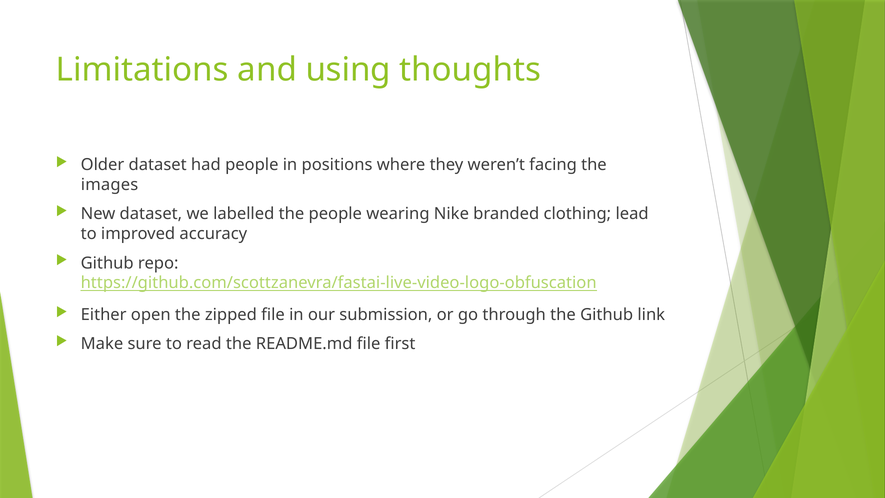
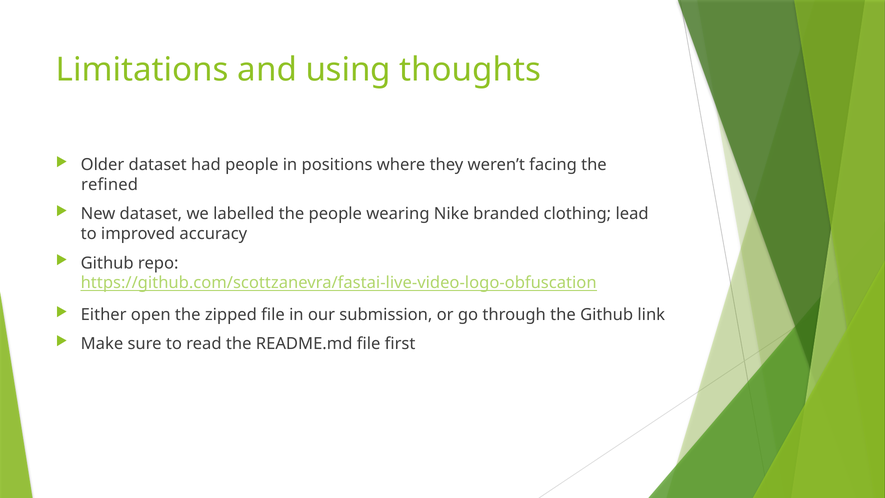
images: images -> refined (110, 185)
